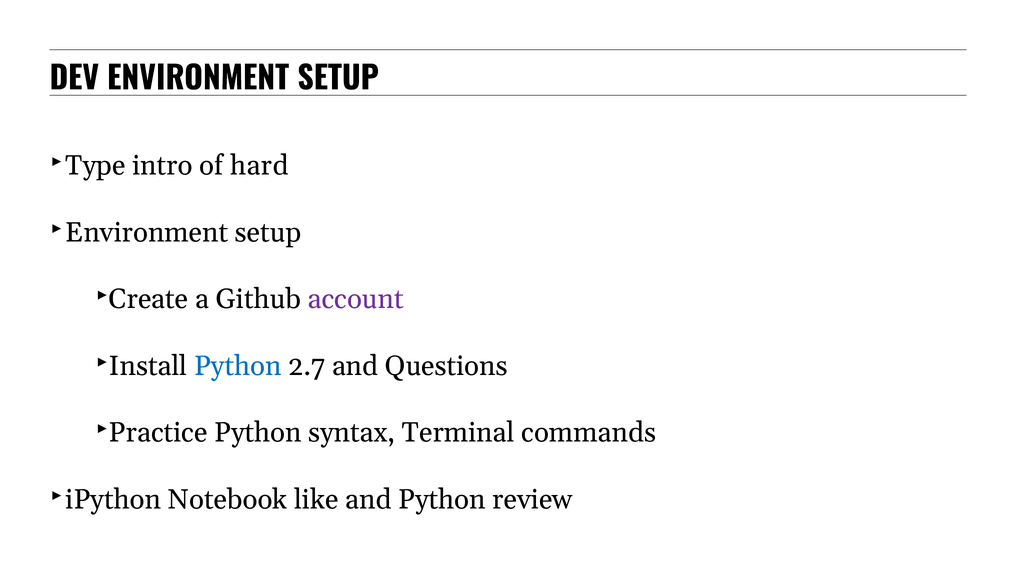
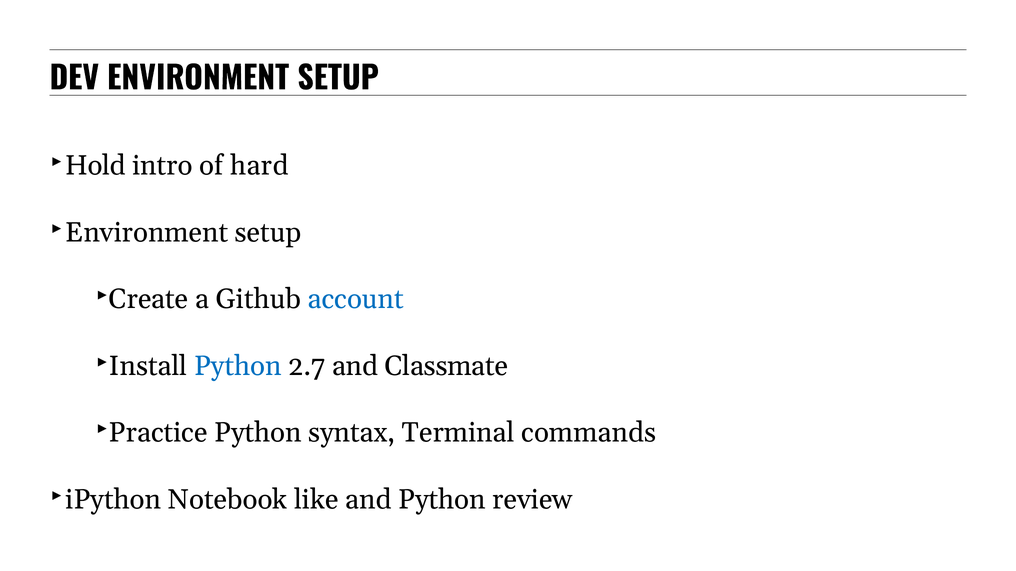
Type: Type -> Hold (96, 166)
account colour: purple -> blue (356, 299)
Questions: Questions -> Classmate (446, 366)
